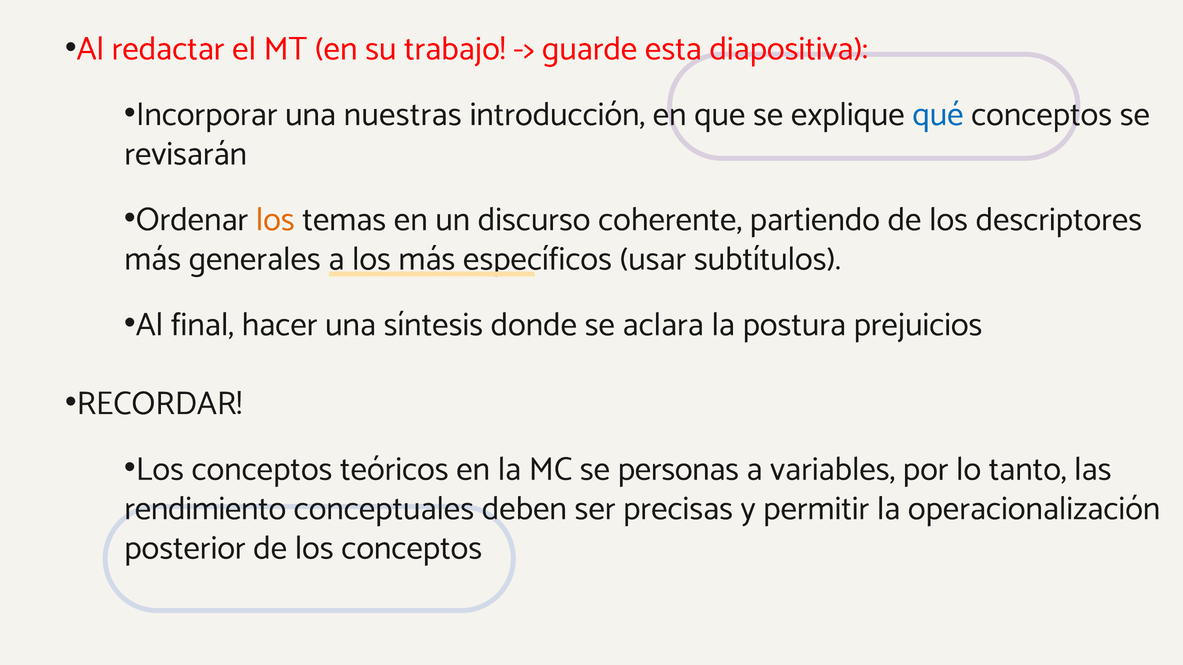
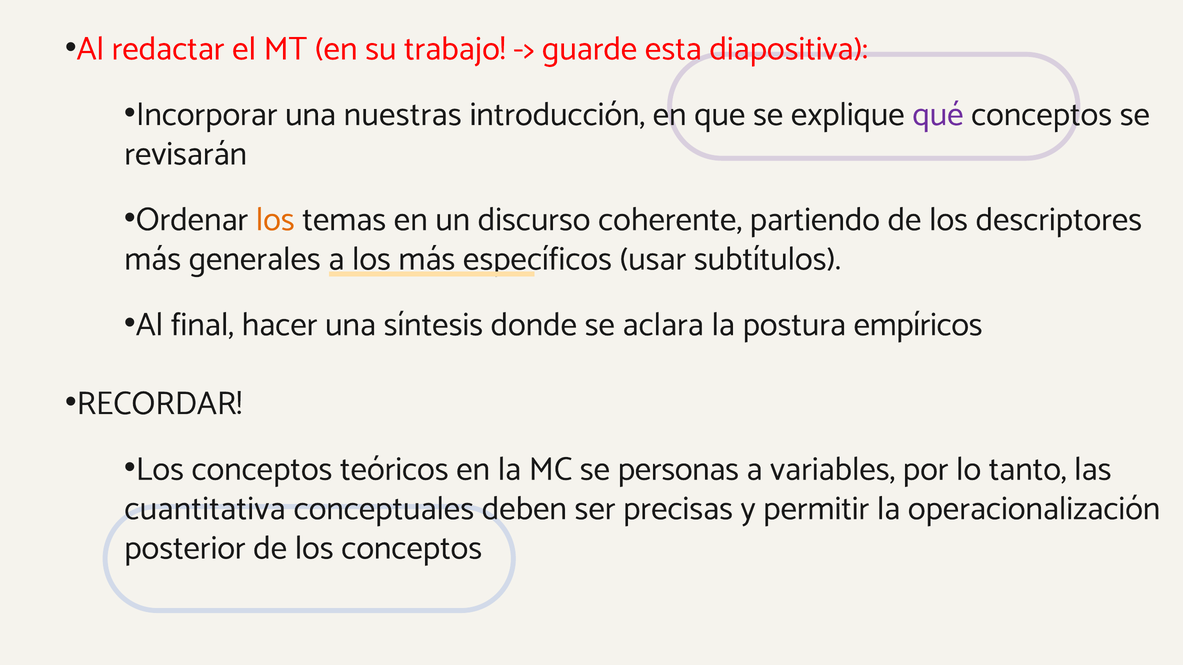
qué colour: blue -> purple (938, 114)
prejuicios: prejuicios -> empíricos (918, 325)
rendimiento: rendimiento -> cuantitativa (205, 509)
